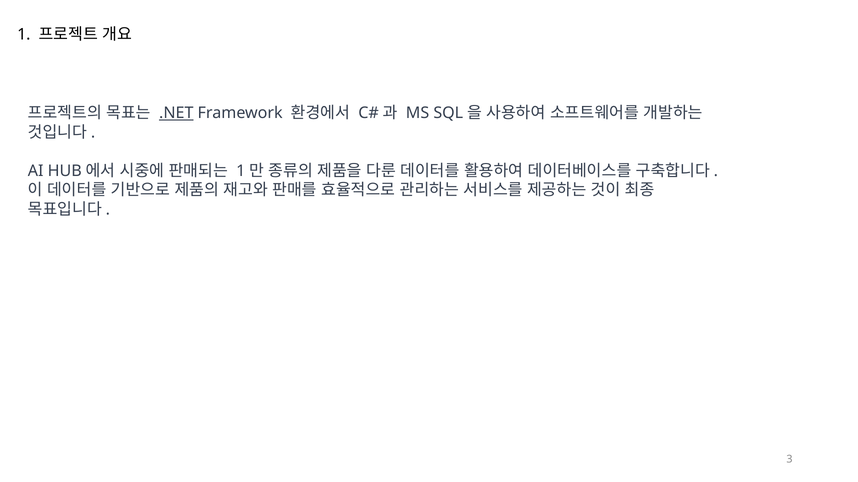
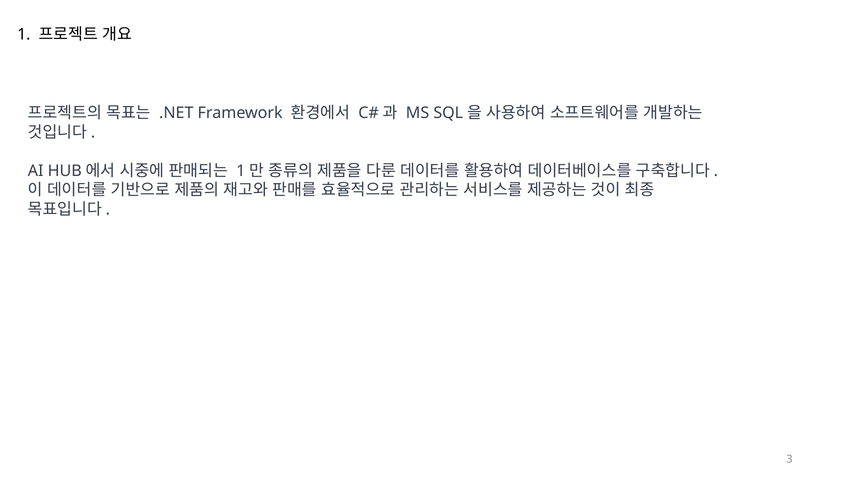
.NET underline: present -> none (176, 113)
